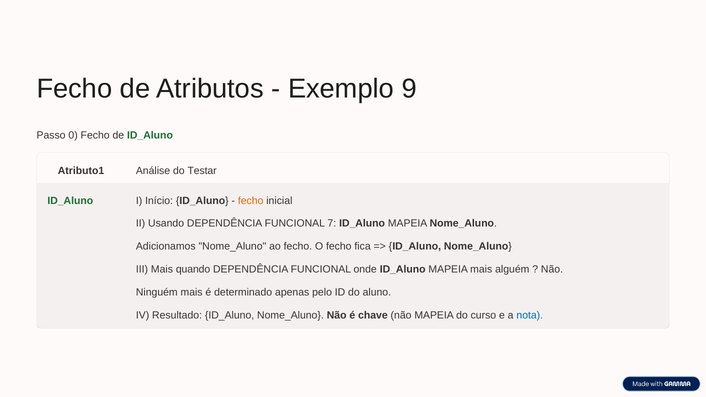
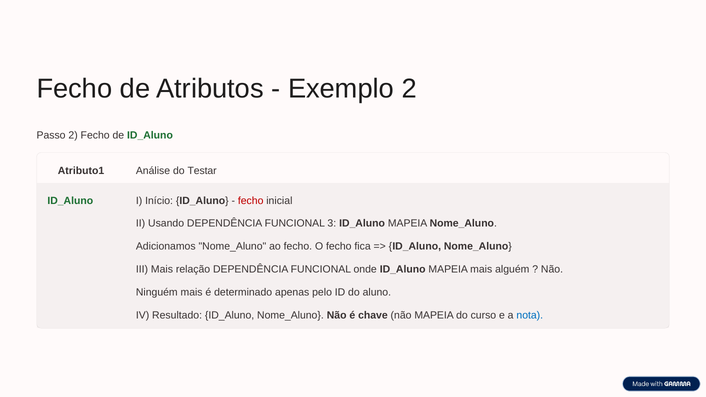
Exemplo 9: 9 -> 2 (409, 89)
Passo 0: 0 -> 2 (73, 135)
fecho colour: orange -> red (251, 201)
7: 7 -> 3 (332, 224)
quando: quando -> relação (193, 270)
